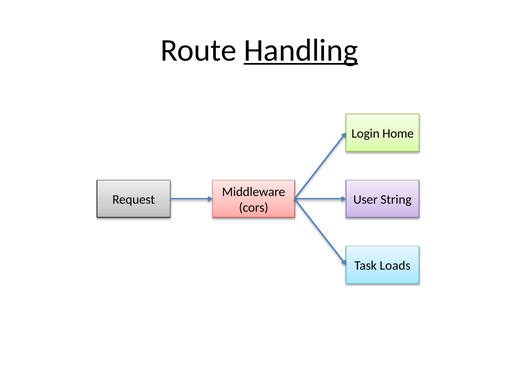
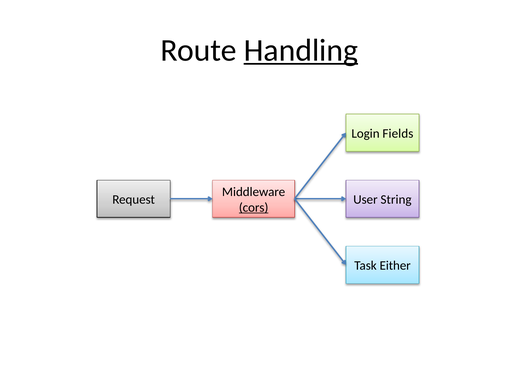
Home: Home -> Fields (398, 134)
cors underline: none -> present (254, 208)
Loads: Loads -> Either (395, 266)
